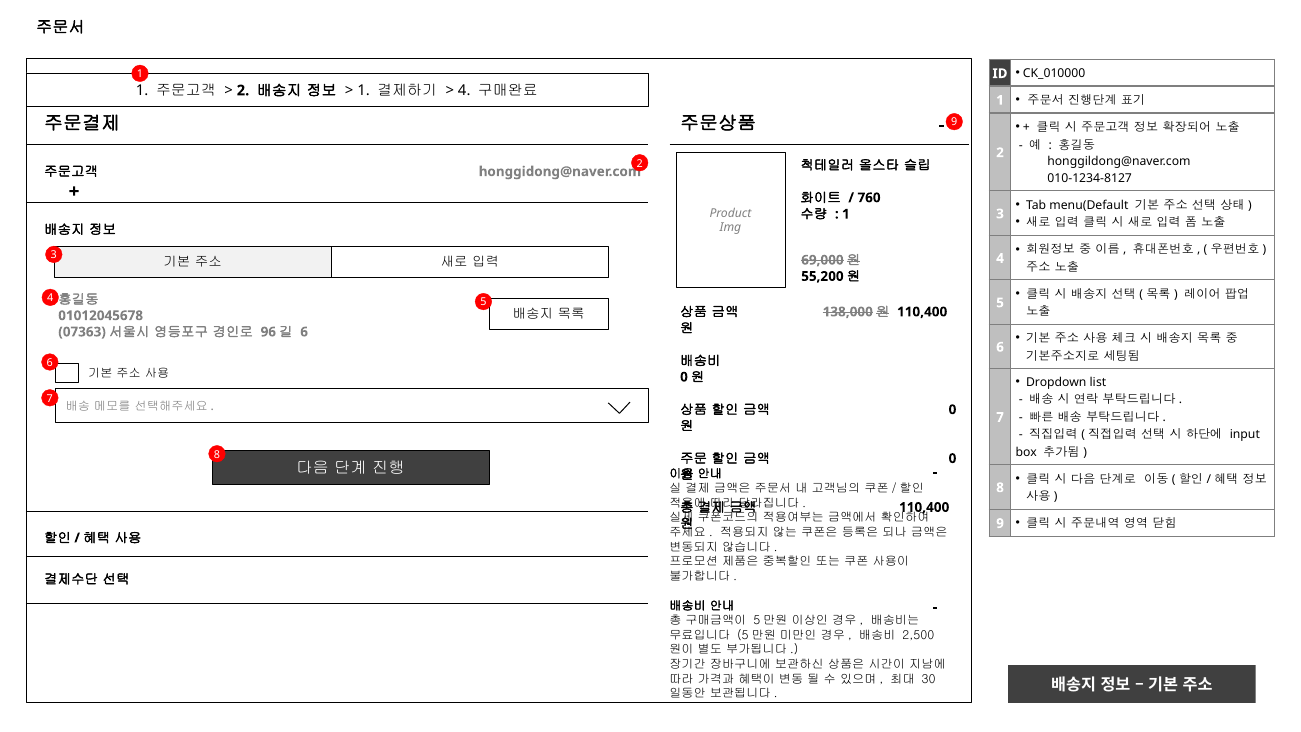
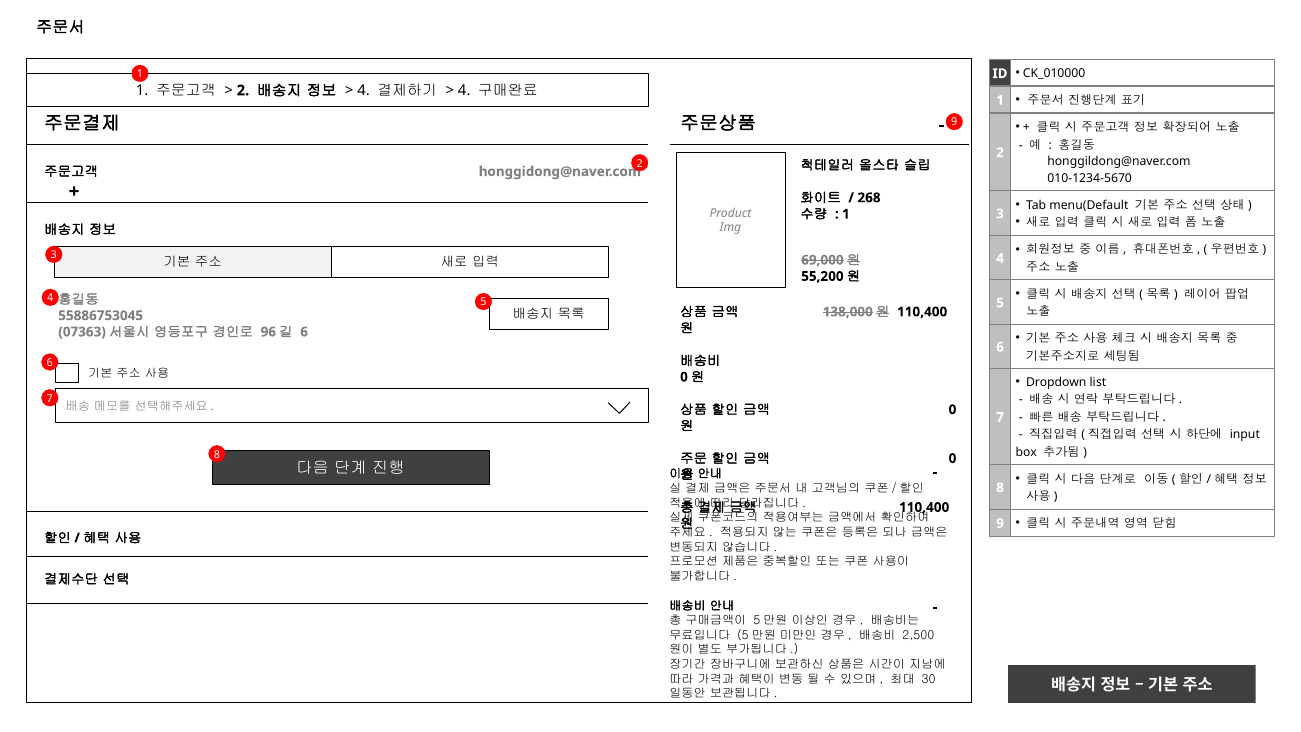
1: 1 -> 4 (364, 90)
010-1234-8127: 010-1234-8127 -> 010-1234-5670 (1090, 178)
760: 760 -> 268 (869, 198)
01012045678: 01012045678 -> 55886753045 (101, 316)
